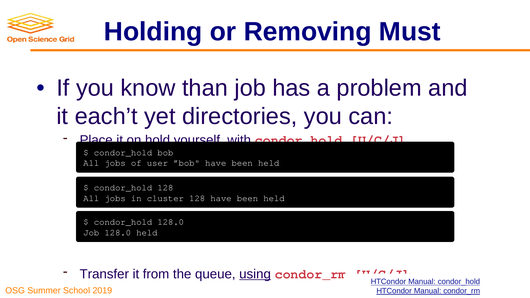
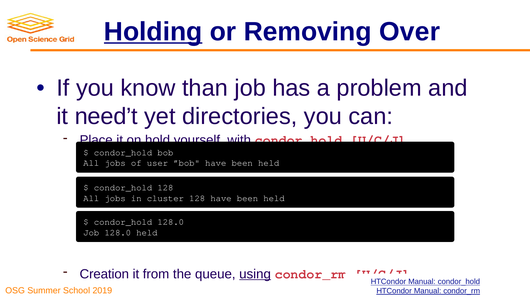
Holding underline: none -> present (153, 32)
Must: Must -> Over (410, 32)
each’t: each’t -> need’t (106, 116)
Transfer: Transfer -> Creation (104, 274)
